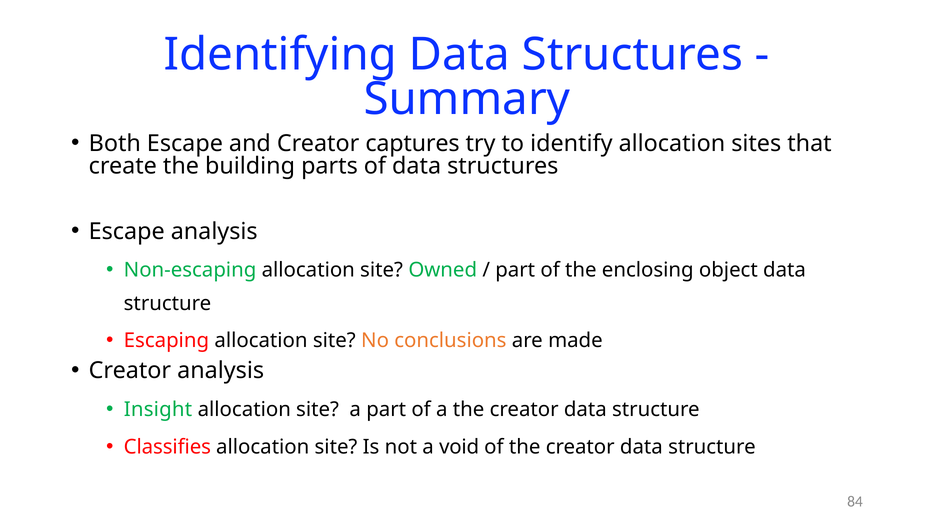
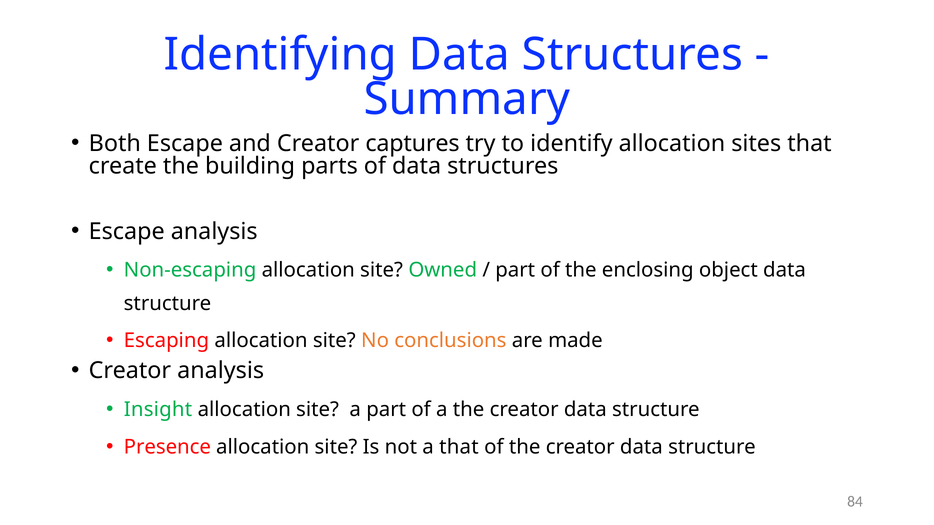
Classifies: Classifies -> Presence (167, 447)
a void: void -> that (459, 447)
